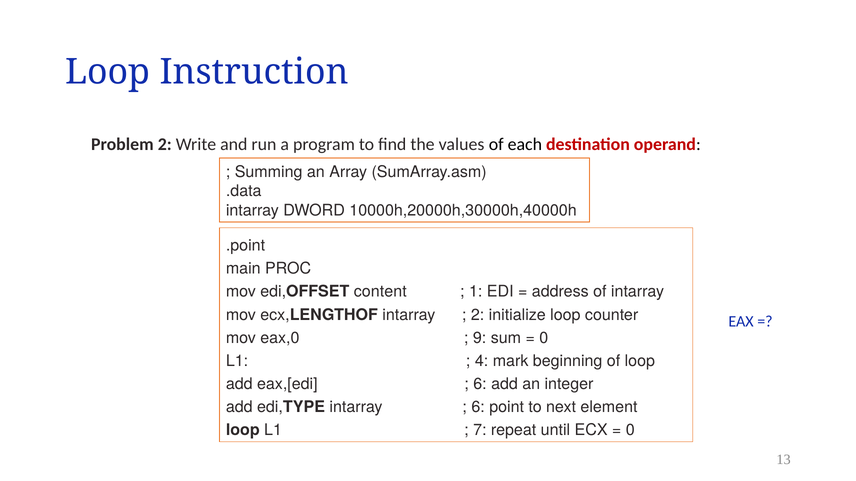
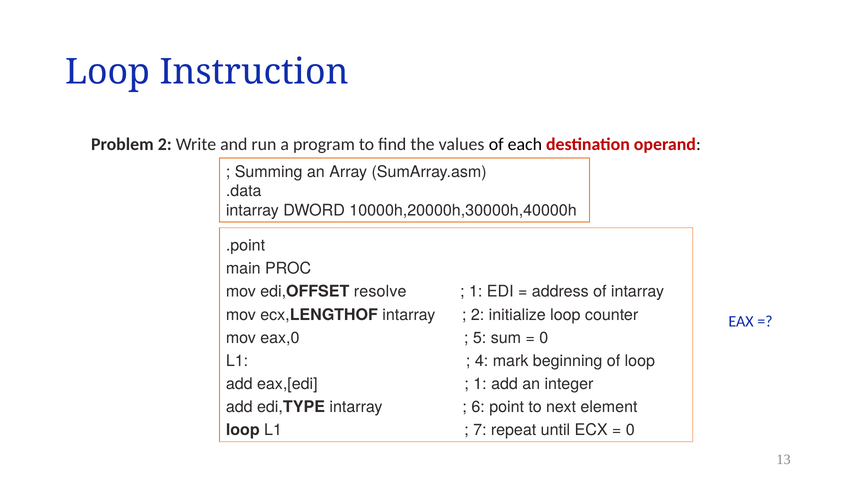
content: content -> resolve (380, 292)
9: 9 -> 5 (480, 338)
6: 6 -> 1 (480, 384)
